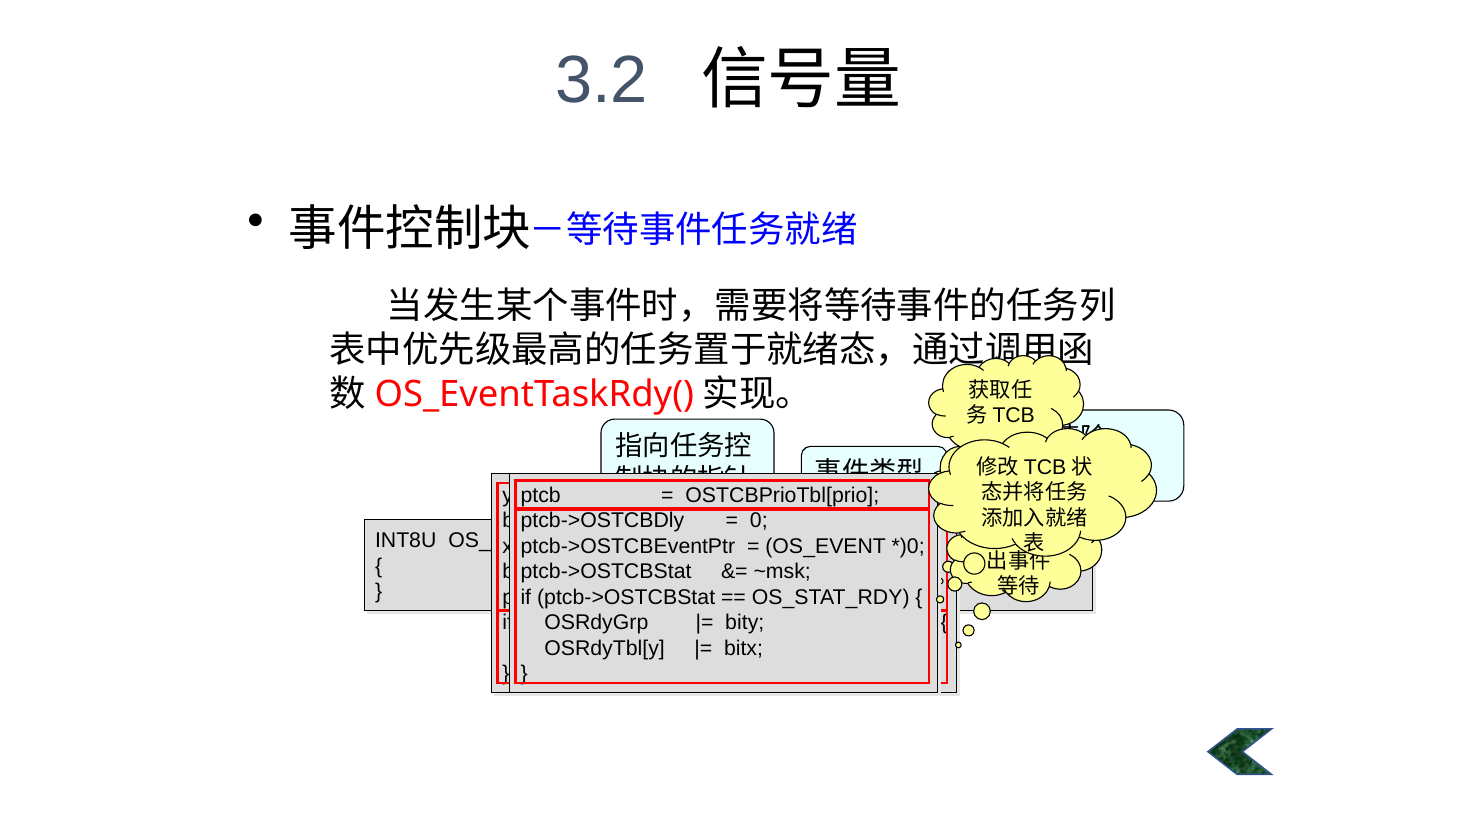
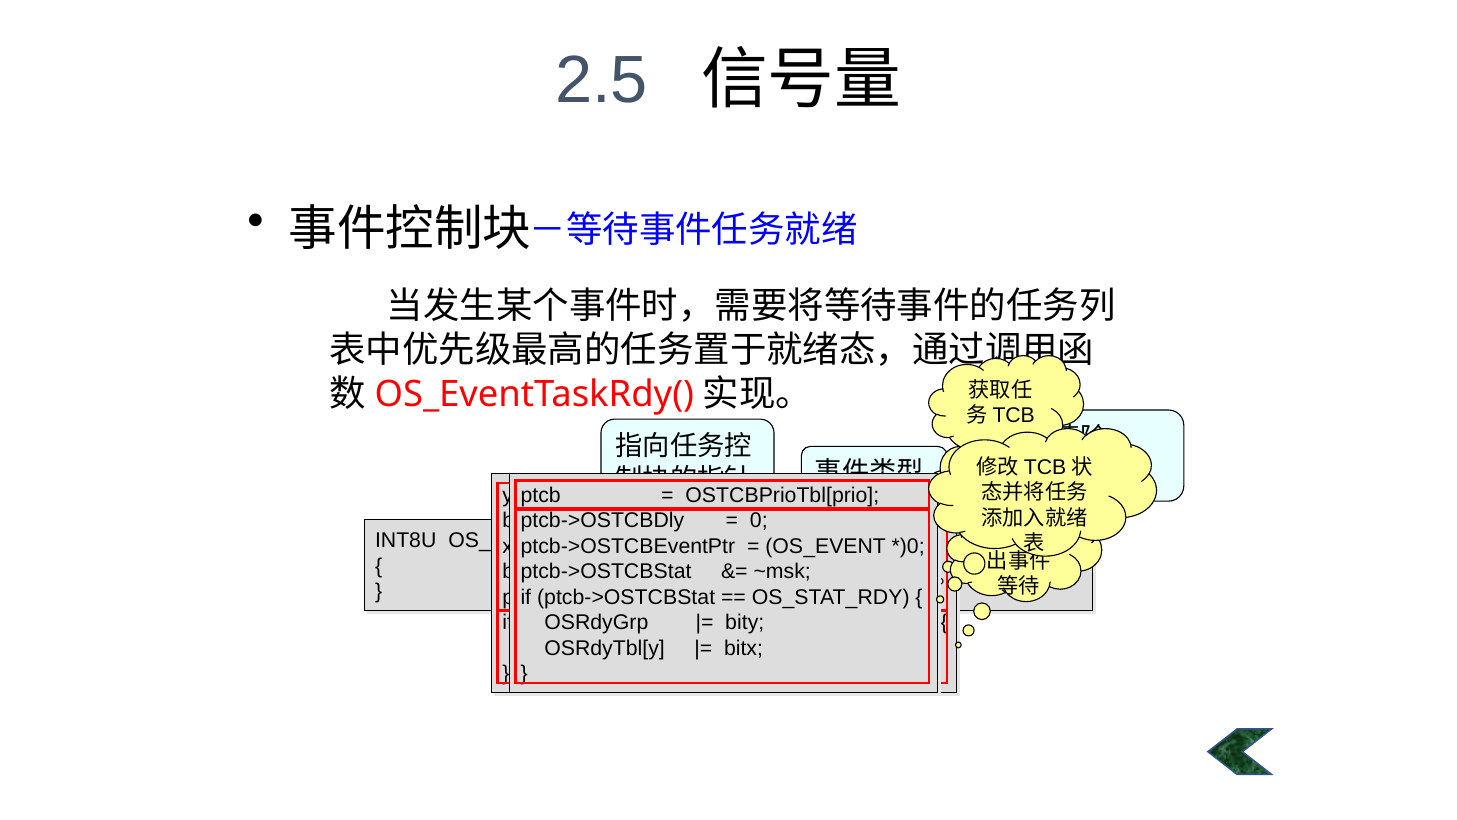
3.2: 3.2 -> 2.5 (601, 80)
